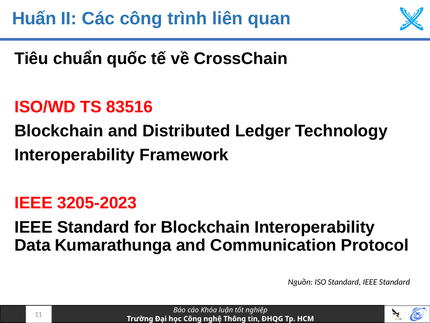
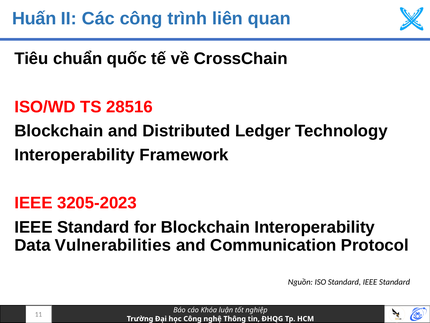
83516: 83516 -> 28516 (129, 107)
Kumarathunga: Kumarathunga -> Vulnerabilities (113, 245)
